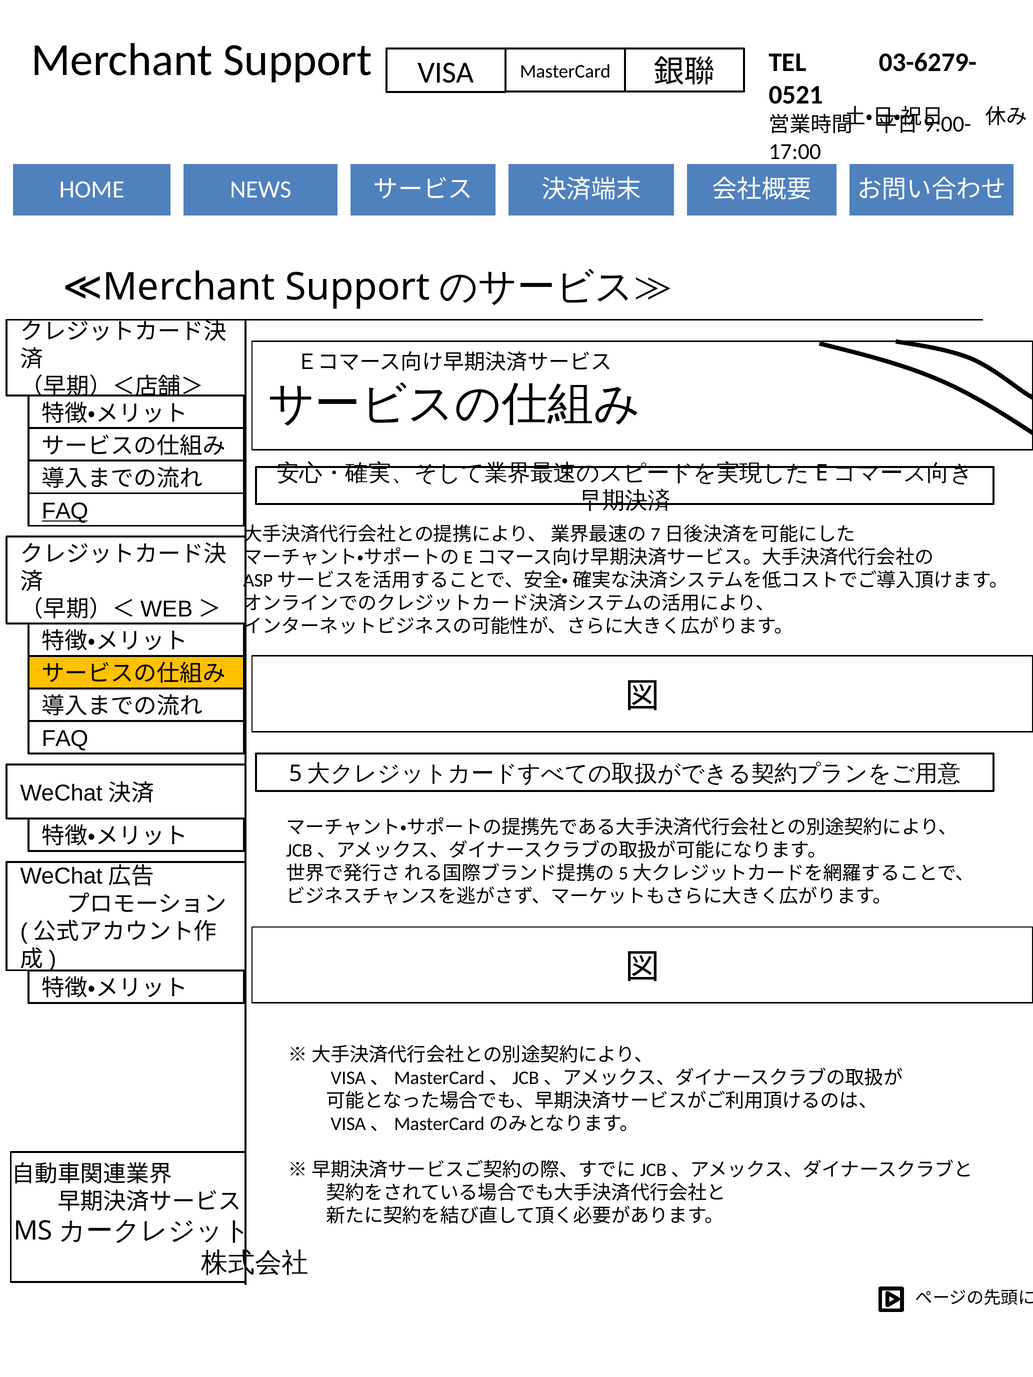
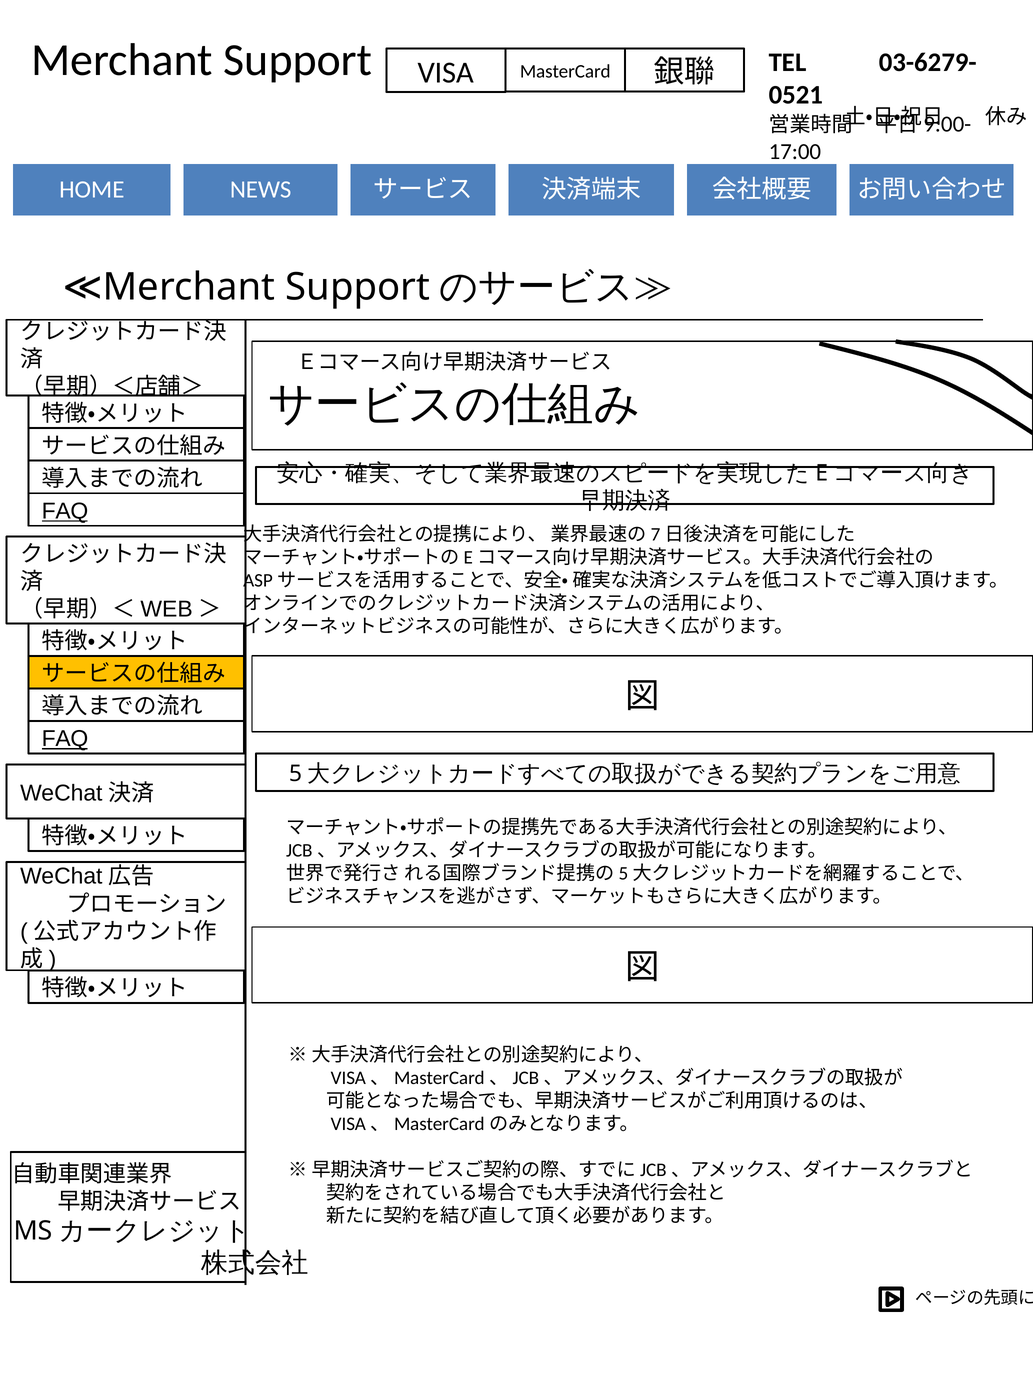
FAQ underline: none -> present (65, 739)
